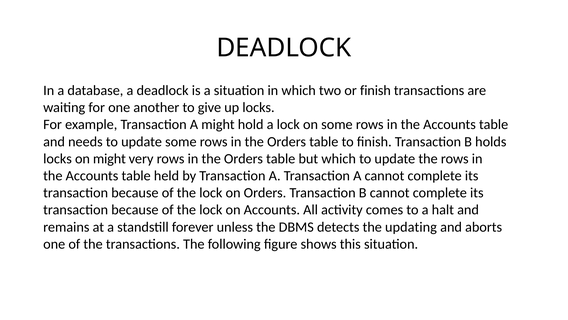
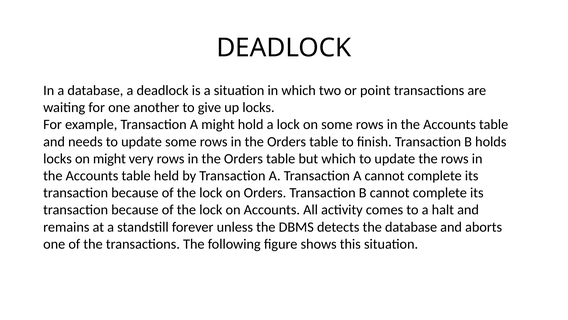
or finish: finish -> point (375, 90)
the updating: updating -> database (411, 227)
